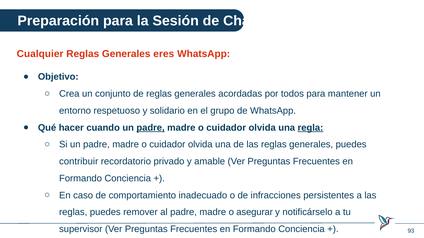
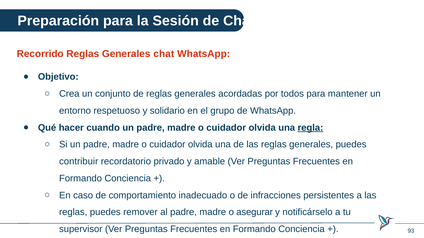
Cualquier: Cualquier -> Recorrido (40, 54)
Generales eres: eres -> chat (164, 54)
padre underline: present -> none (151, 128)
